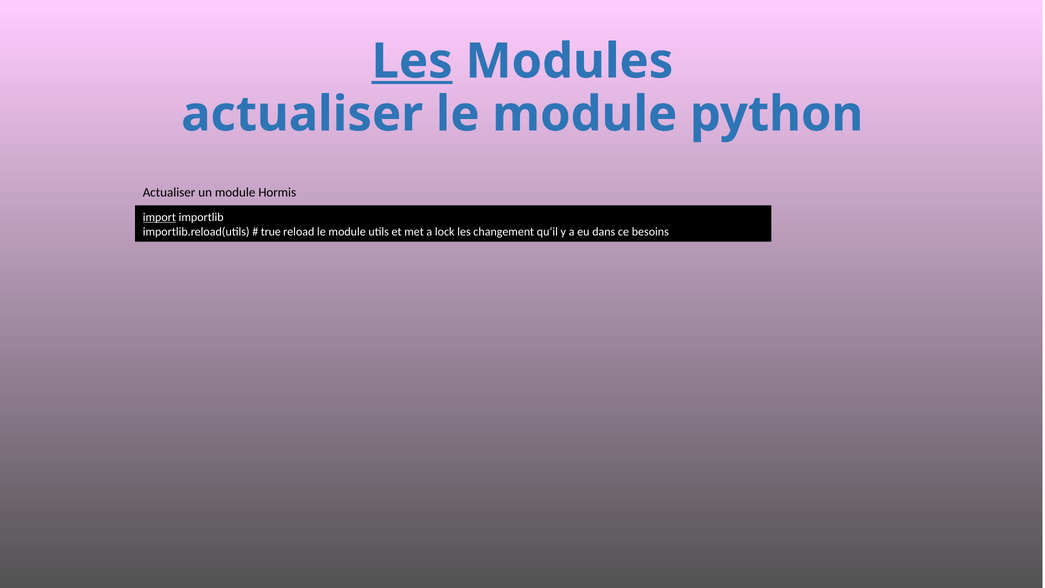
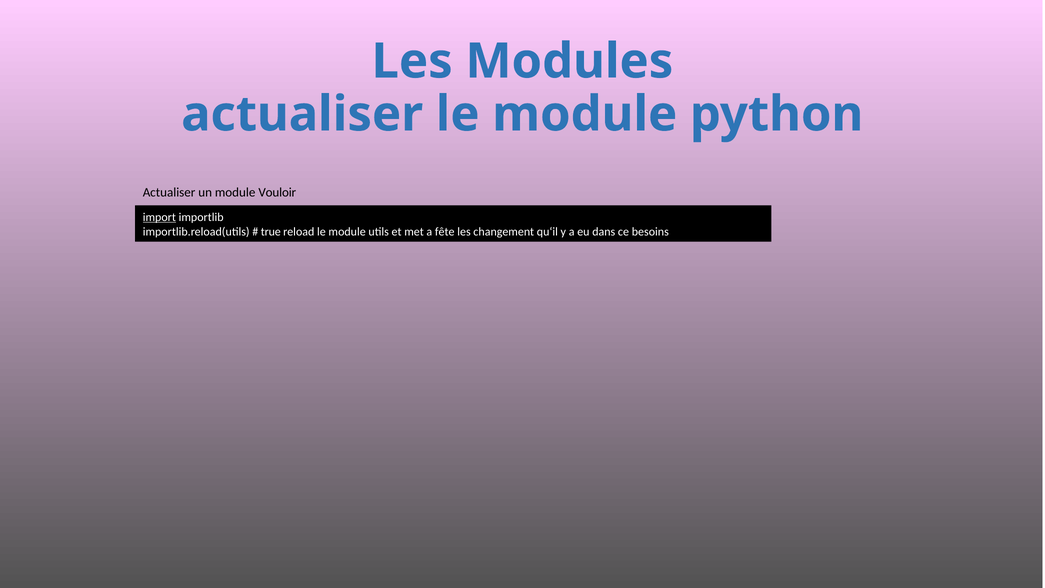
Les underline: present -> none (412, 61)
Hormis: Hormis -> Vouloir (277, 192)
lock: lock -> fête (445, 231)
